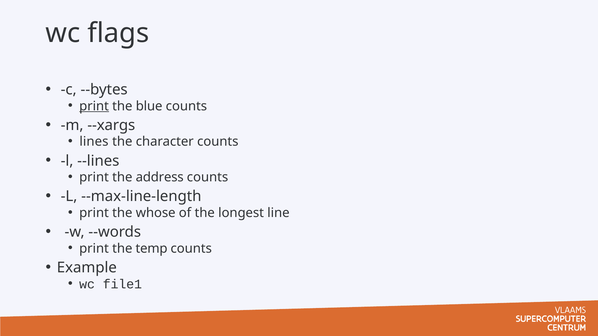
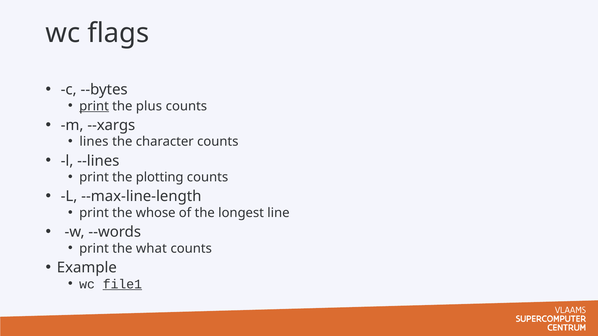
blue: blue -> plus (149, 106)
address: address -> plotting (160, 177)
temp: temp -> what (151, 249)
file1 underline: none -> present (122, 284)
